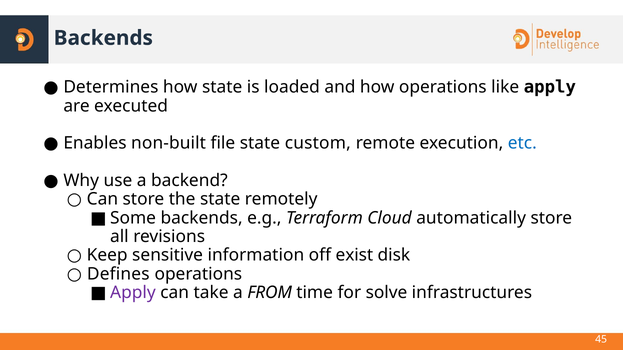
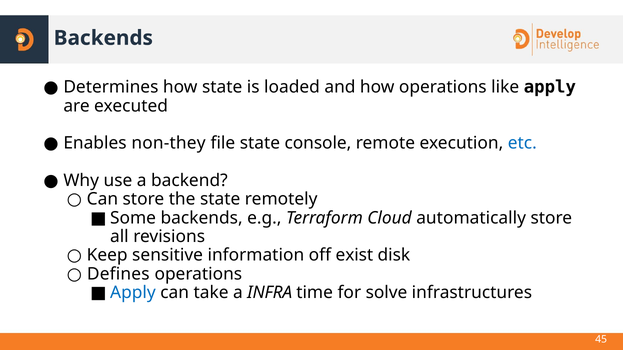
non-built: non-built -> non-they (169, 143)
custom: custom -> console (318, 143)
Apply colour: purple -> blue (133, 293)
FROM: FROM -> INFRA (270, 293)
